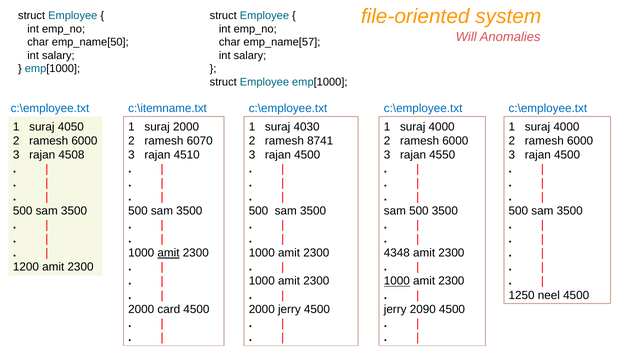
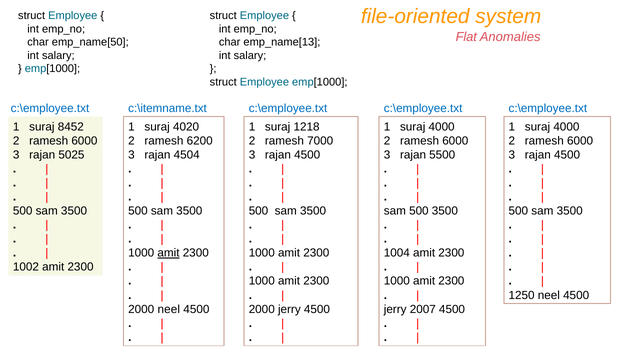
Will: Will -> Flat (466, 37)
emp_name[57: emp_name[57 -> emp_name[13 (282, 42)
4050: 4050 -> 8452 (71, 127)
suraj 2000: 2000 -> 4020 (186, 127)
4030: 4030 -> 1218 (307, 127)
6070: 6070 -> 6200 (200, 141)
8741: 8741 -> 7000 (320, 141)
4508: 4508 -> 5025 (71, 155)
4510: 4510 -> 4504 (187, 155)
4550: 4550 -> 5500 (442, 155)
4348: 4348 -> 1004 (397, 253)
1200: 1200 -> 1002 (26, 267)
1000 underline: present -> none (397, 281)
2000 card: card -> neel (169, 309)
2090: 2090 -> 2007 (423, 309)
